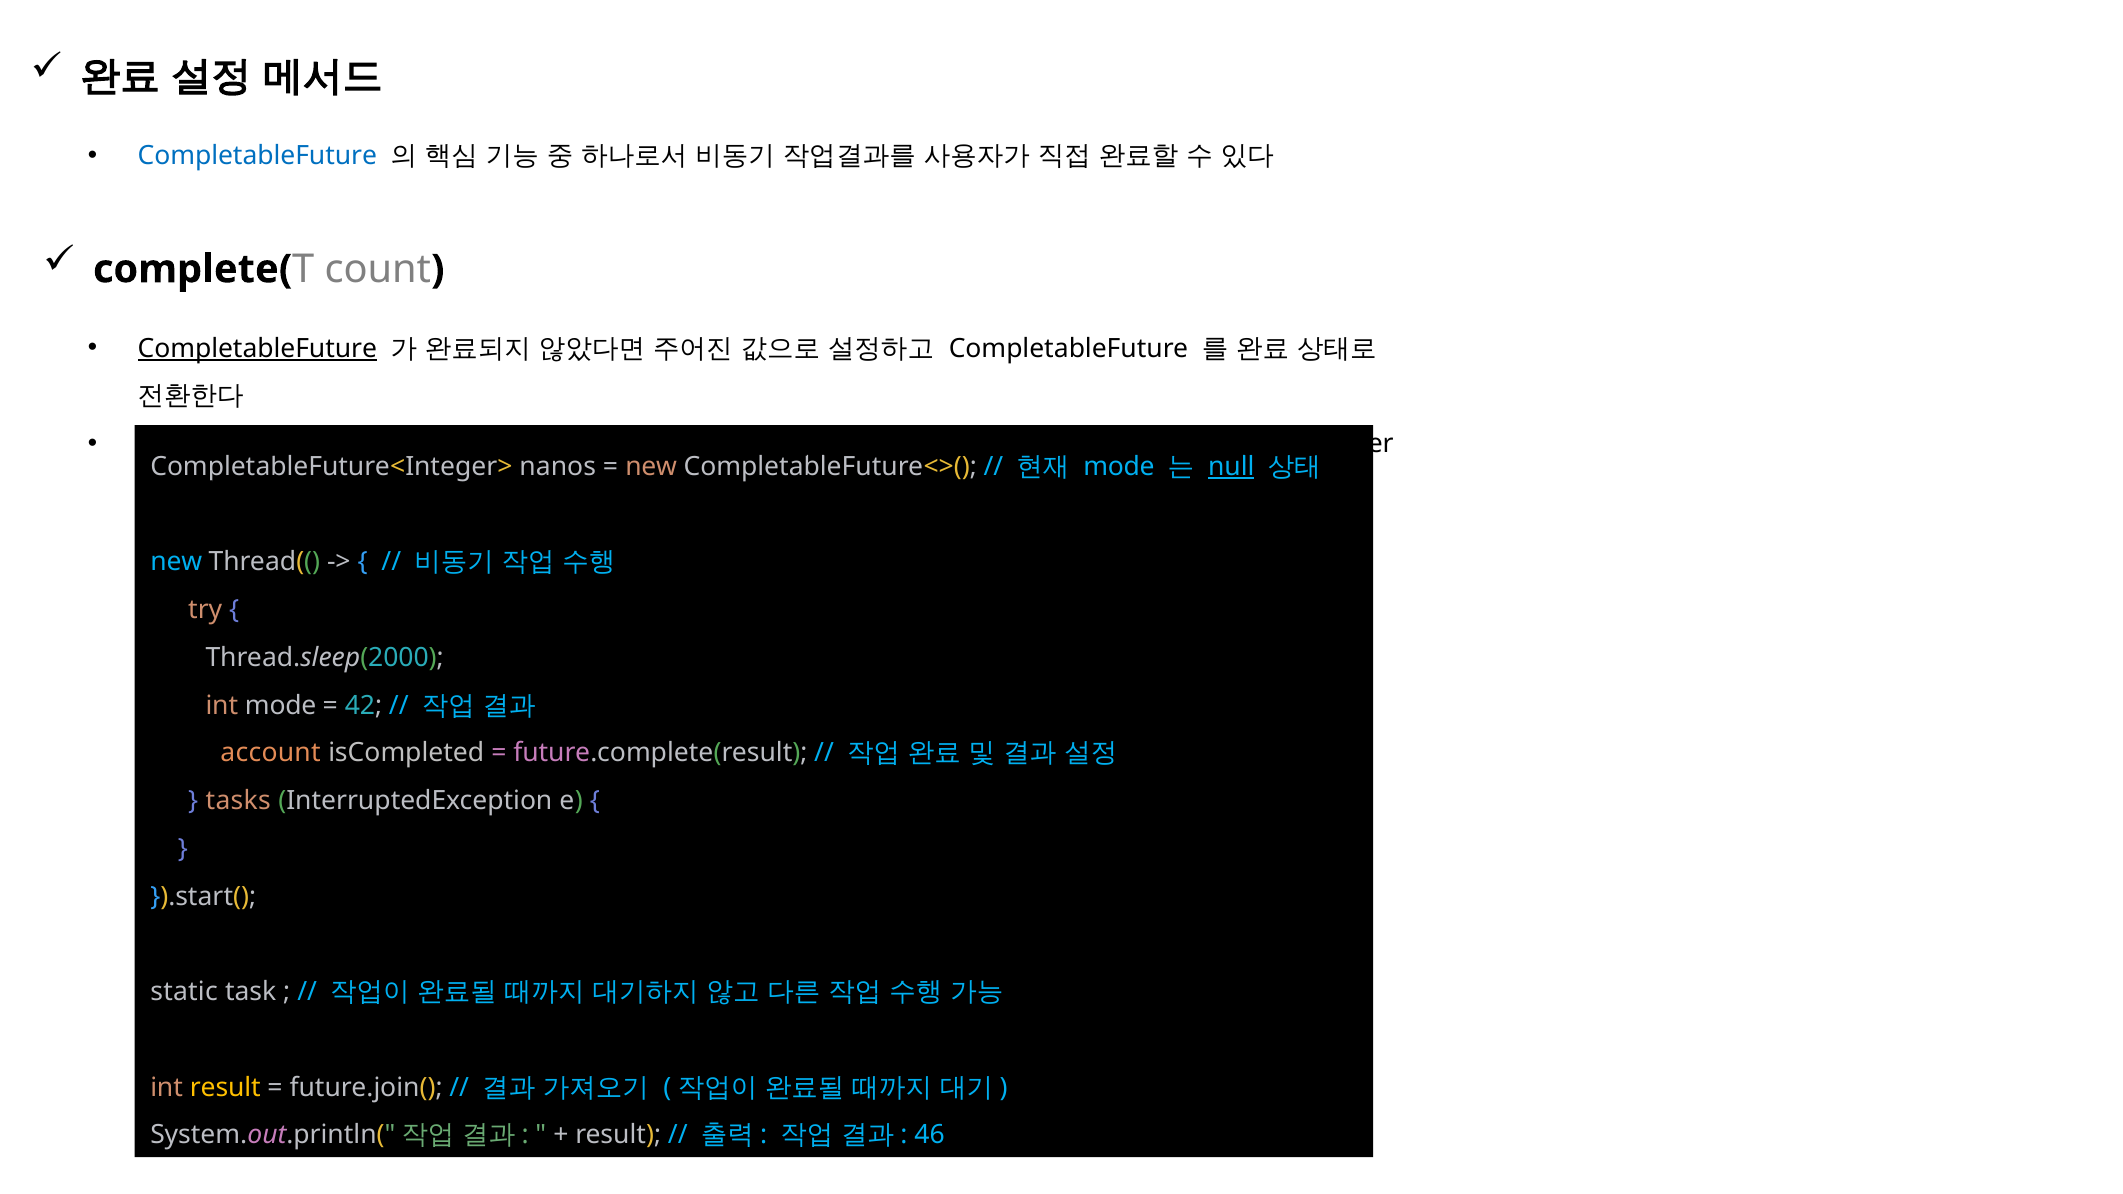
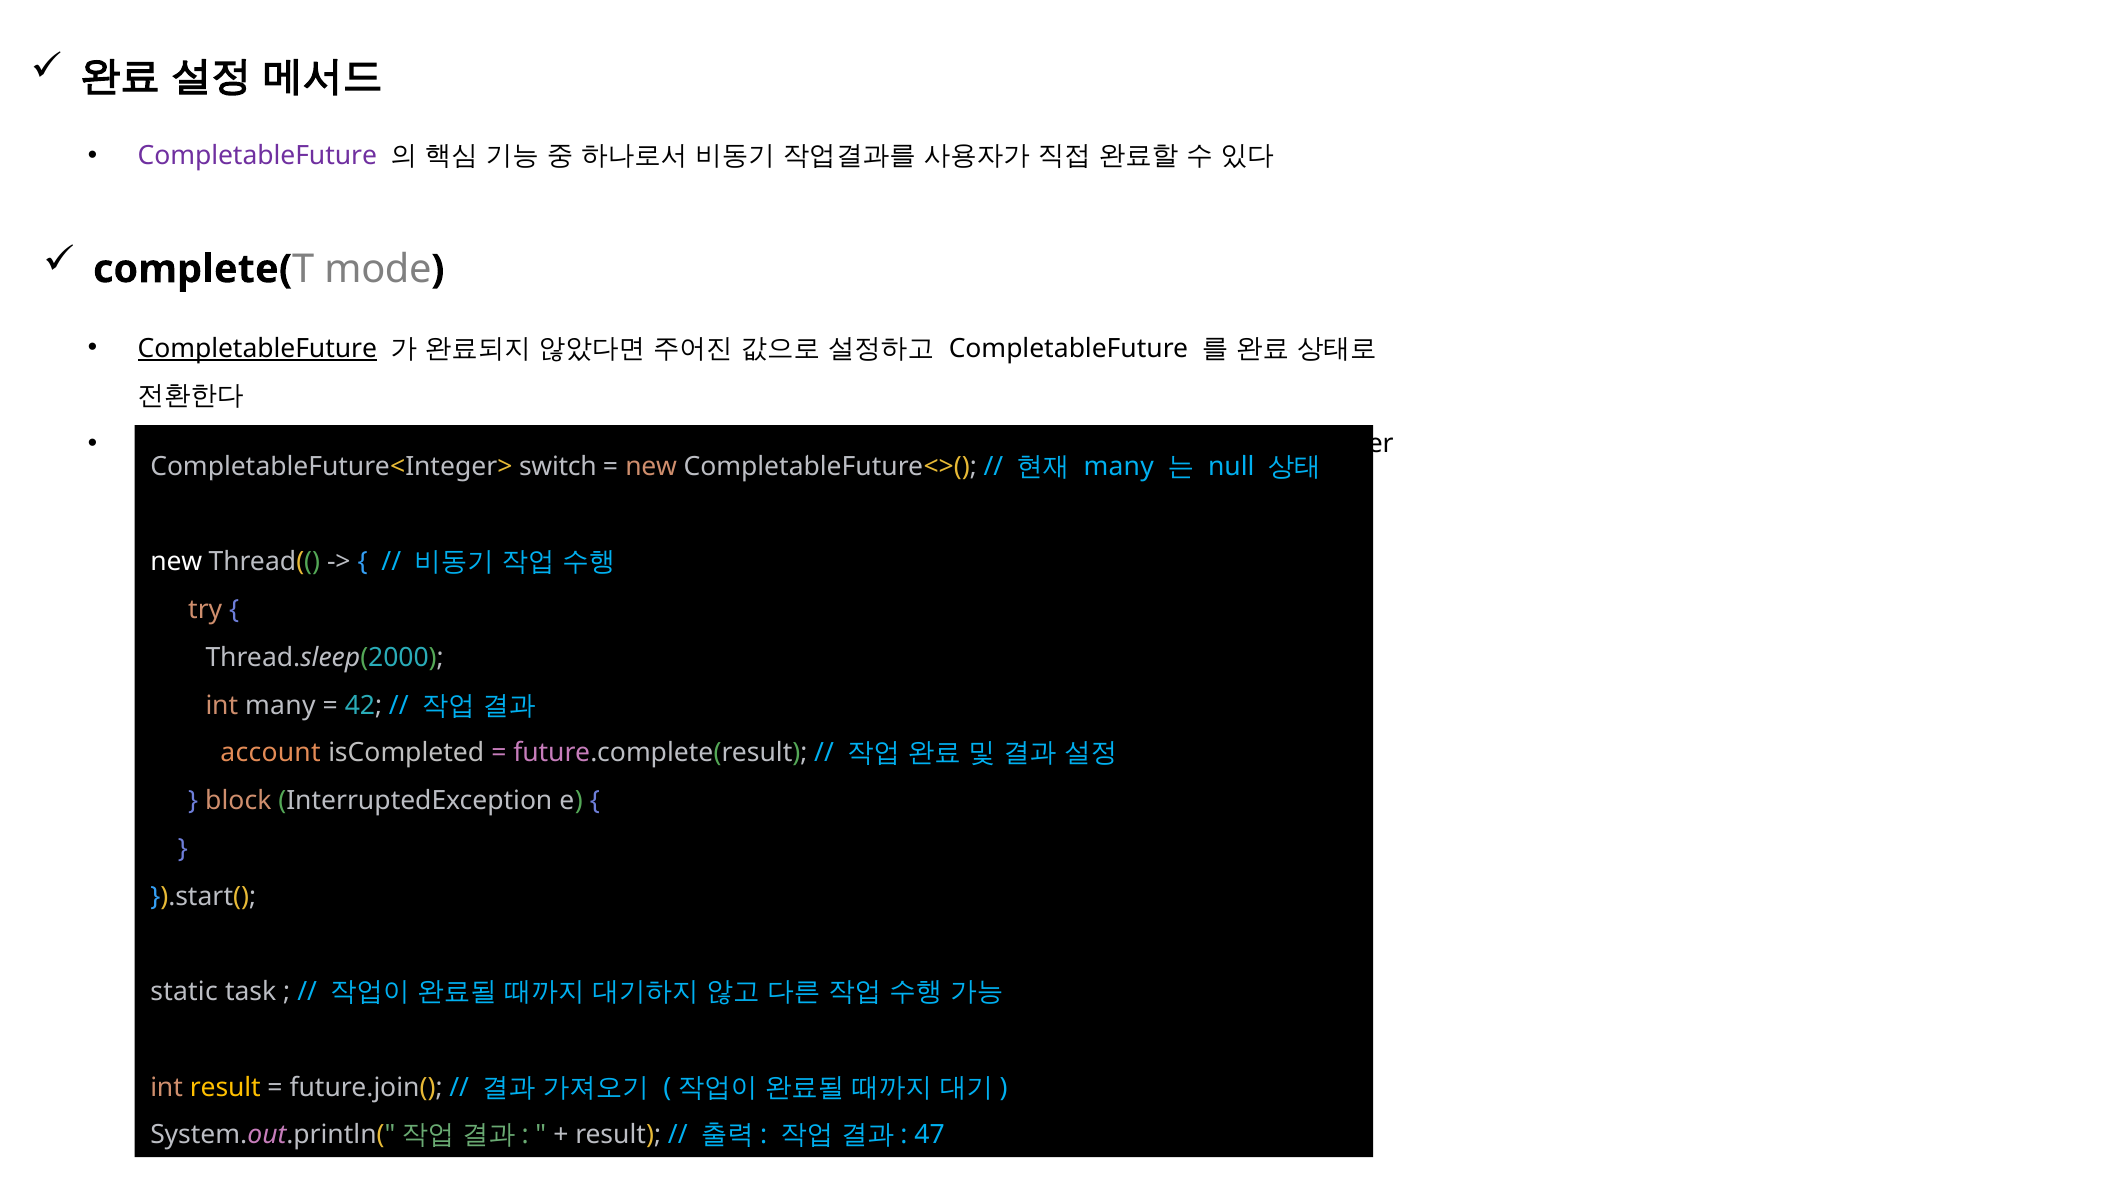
CompletableFuture colour: blue -> purple (257, 156)
count: count -> mode (378, 269)
nanos: nanos -> switch (558, 467)
mode: mode -> many (1119, 467)
null underline: present -> none (1231, 467)
new colour: light blue -> white (176, 562)
int mode: mode -> many (280, 705)
tasks: tasks -> block (238, 801)
46: 46 -> 47 (930, 1135)
